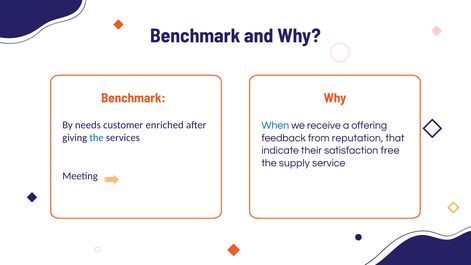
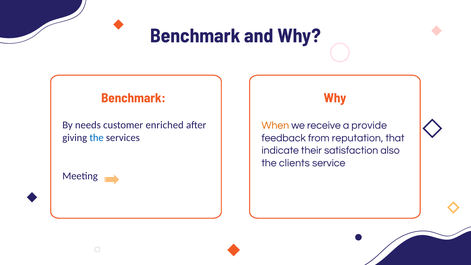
When colour: blue -> orange (275, 125)
offering: offering -> provide (369, 125)
free: free -> also (390, 150)
supply: supply -> clients (294, 163)
